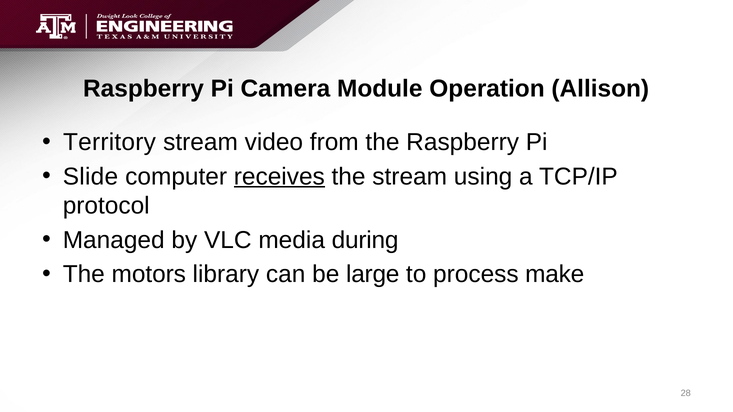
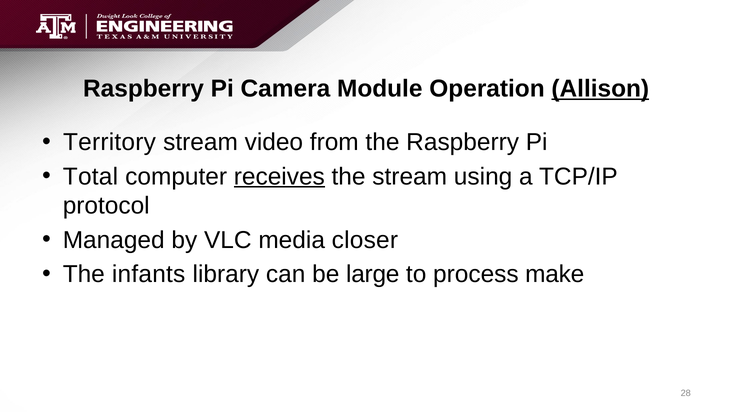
Allison underline: none -> present (600, 89)
Slide: Slide -> Total (90, 177)
during: during -> closer (365, 240)
motors: motors -> infants (149, 274)
